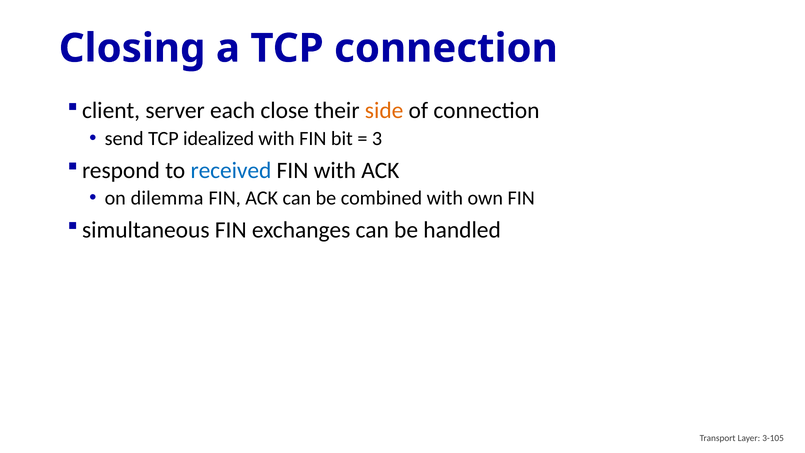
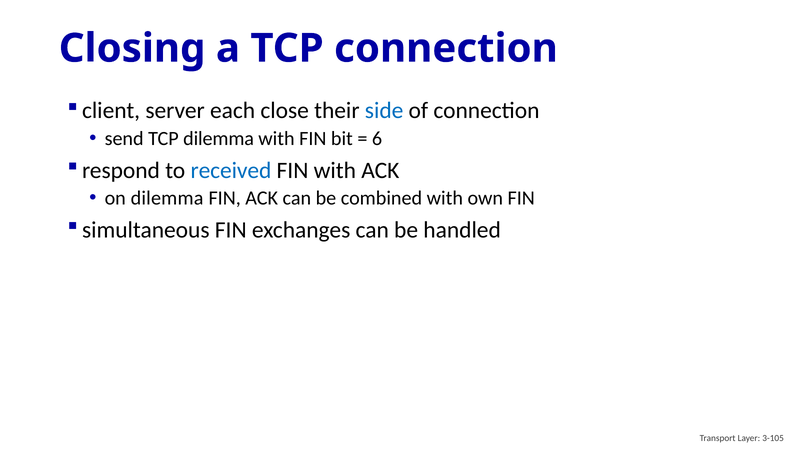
side colour: orange -> blue (384, 111)
TCP idealized: idealized -> dilemma (219, 138)
3: 3 -> 6 (377, 138)
